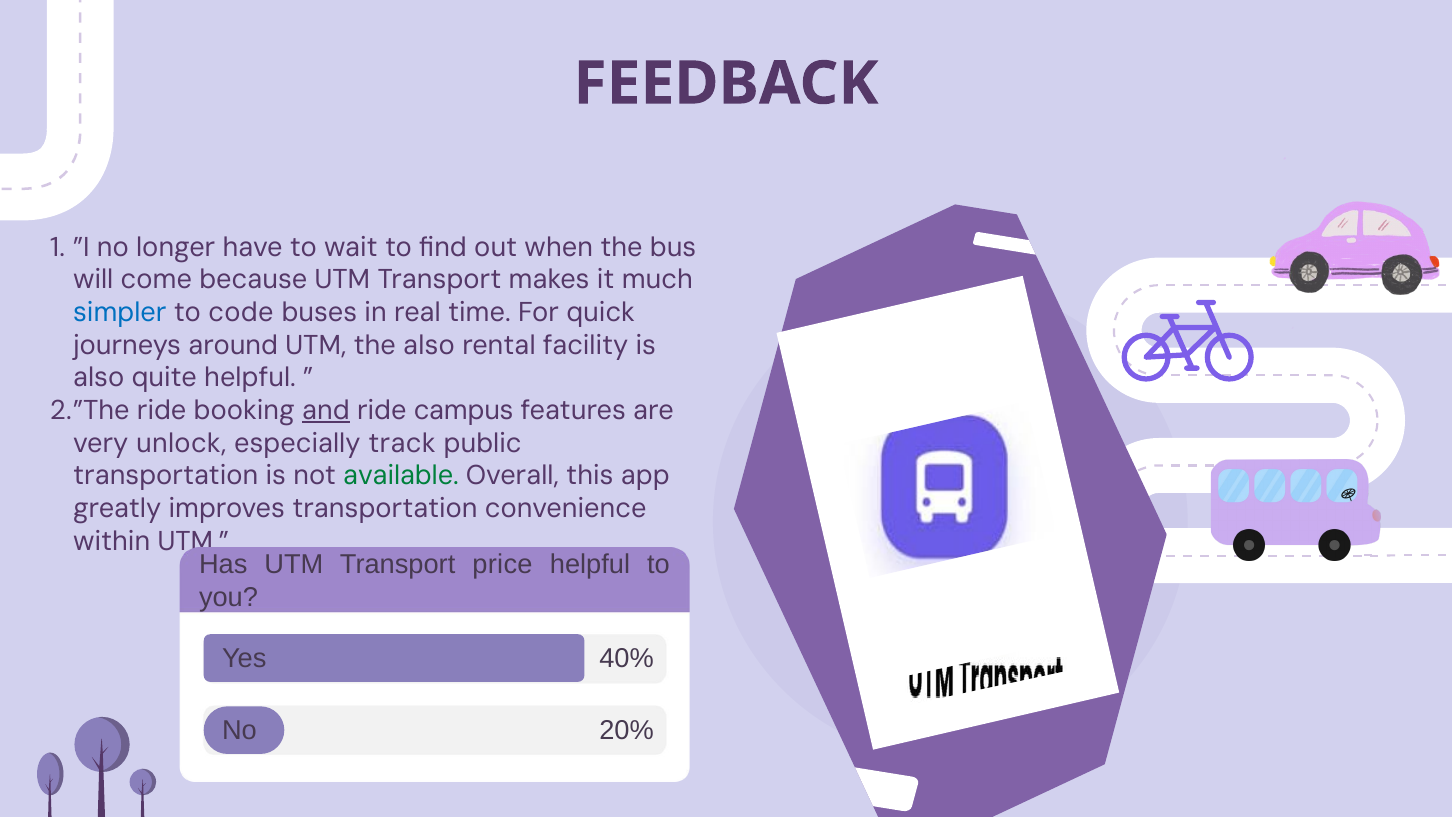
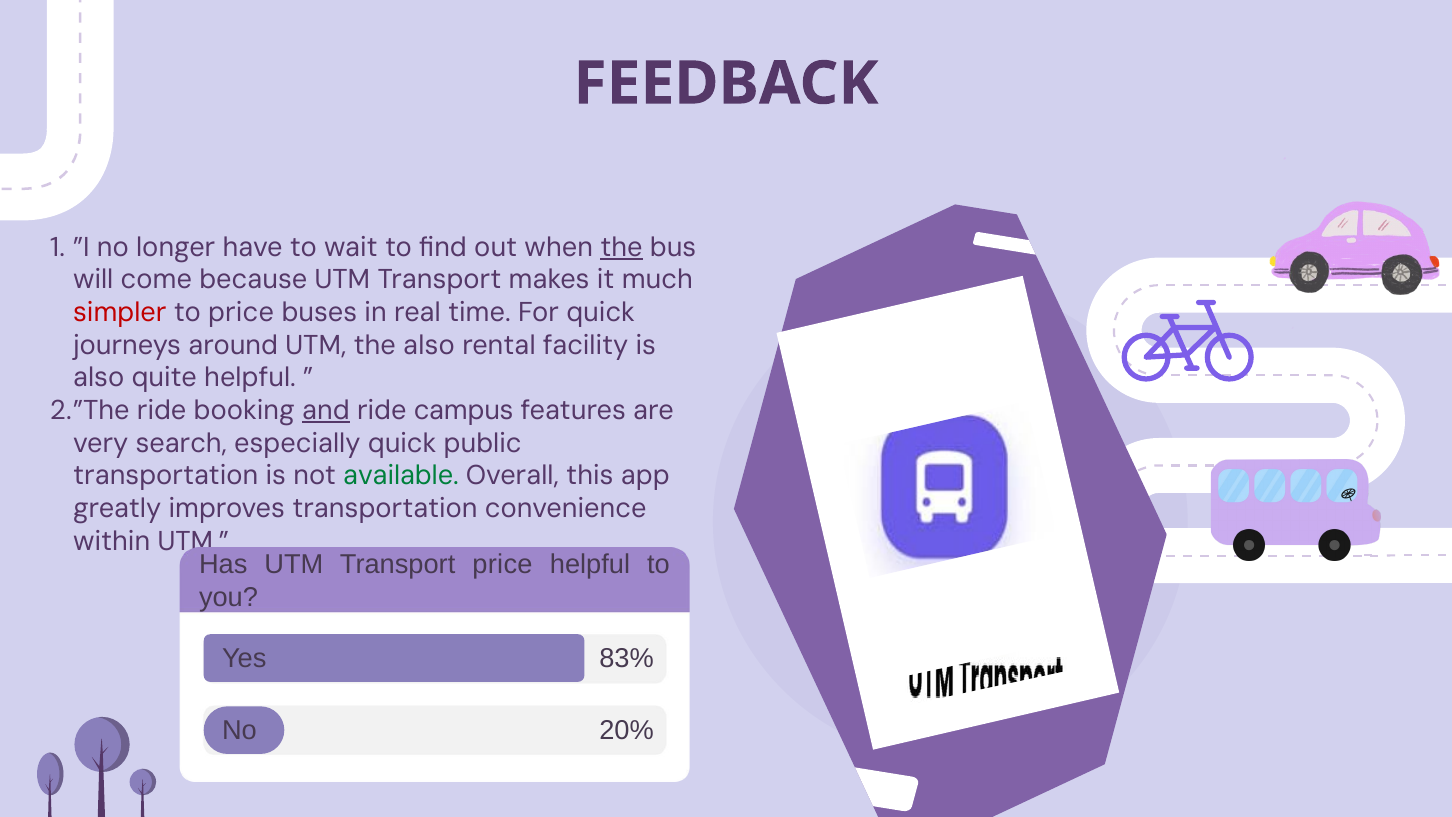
the underline: none -> present (621, 247)
simpler colour: blue -> red (120, 312)
to code: code -> price (241, 312)
unlock: unlock -> search (181, 443)
especially track: track -> quick (402, 443)
40%: 40% -> 83% (627, 659)
